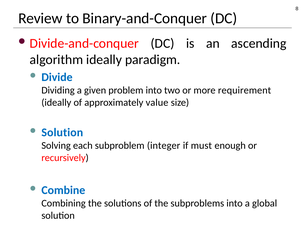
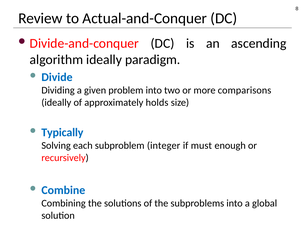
Binary-and-Conquer: Binary-and-Conquer -> Actual-and-Conquer (145, 18)
requirement: requirement -> comparisons (245, 90)
value: value -> holds (157, 102)
Solution: Solution -> Typically (62, 132)
